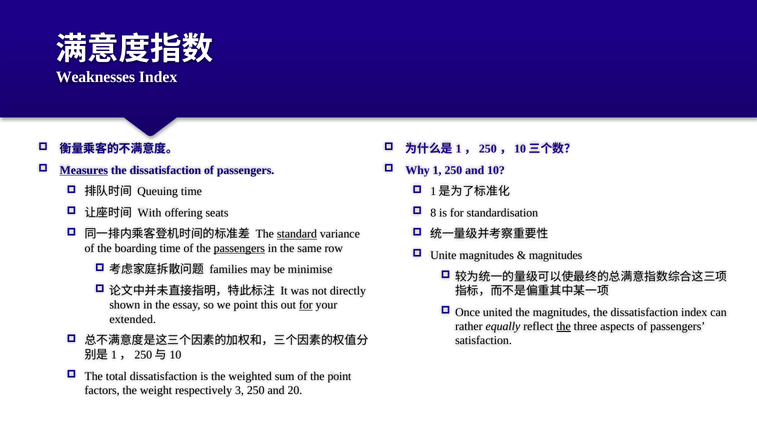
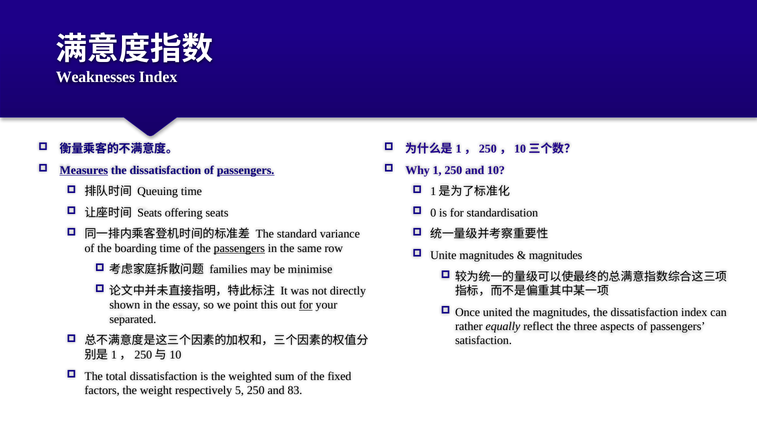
passengers underline: none -> present (246, 170)
With: With -> Seats (150, 213)
8: 8 -> 0 (433, 213)
standard underline: present -> none (297, 234)
extended: extended -> separated (133, 319)
the underline: present -> none (564, 326)
the point: point -> fixed (339, 376)
3: 3 -> 5 (239, 390)
20: 20 -> 83 (295, 390)
